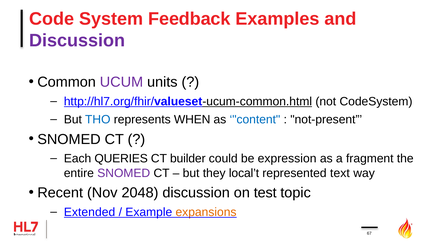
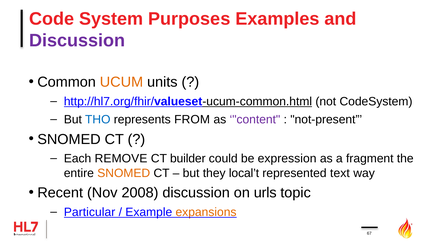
Feedback: Feedback -> Purposes (189, 19)
UCUM colour: purple -> orange (121, 82)
WHEN: WHEN -> FROM (192, 119)
content colour: blue -> purple (255, 119)
QUERIES: QUERIES -> REMOVE (121, 158)
SNOMED colour: purple -> orange (124, 173)
2048: 2048 -> 2008 (140, 192)
test: test -> urls (265, 192)
Extended: Extended -> Particular (90, 212)
